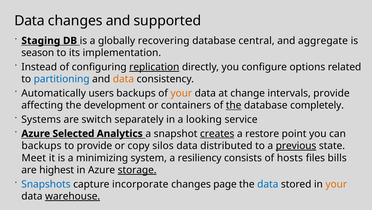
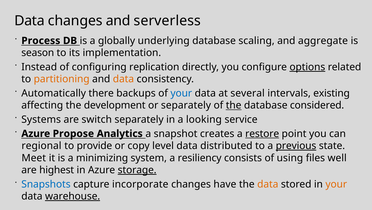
supported: supported -> serverless (167, 21)
Staging: Staging -> Process (41, 41)
recovering: recovering -> underlying (164, 41)
central: central -> scaling (257, 41)
replication underline: present -> none (154, 67)
options underline: none -> present (307, 67)
partitioning colour: blue -> orange (62, 79)
users: users -> there (101, 93)
your colour: orange -> blue (181, 93)
change: change -> several (248, 93)
intervals provide: provide -> existing (332, 93)
or containers: containers -> separately (186, 105)
completely: completely -> considered (317, 105)
Selected: Selected -> Propose (73, 133)
creates underline: present -> none (217, 133)
restore underline: none -> present (262, 133)
backups: backups -> regional (42, 145)
silos: silos -> level (163, 145)
hosts: hosts -> using (290, 157)
bills: bills -> well (337, 157)
page: page -> have (225, 184)
data colour: blue -> orange (268, 184)
